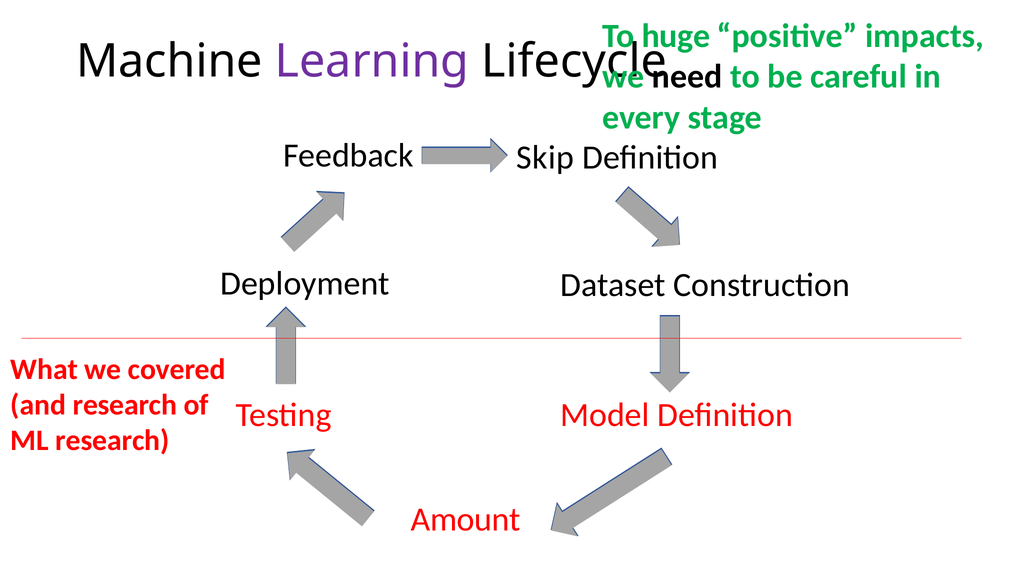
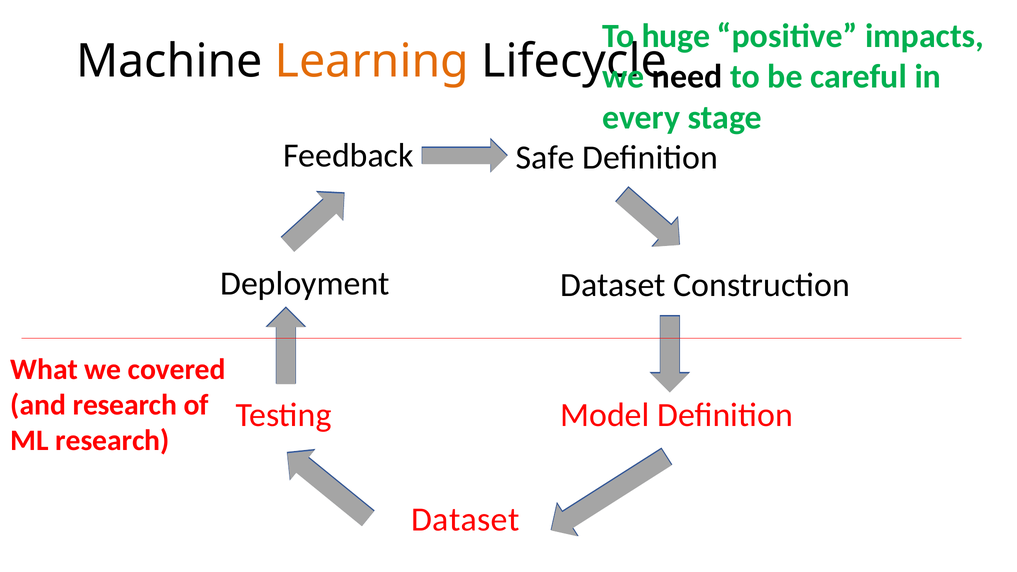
Learning colour: purple -> orange (372, 61)
Skip: Skip -> Safe (545, 157)
Amount: Amount -> Dataset (465, 519)
